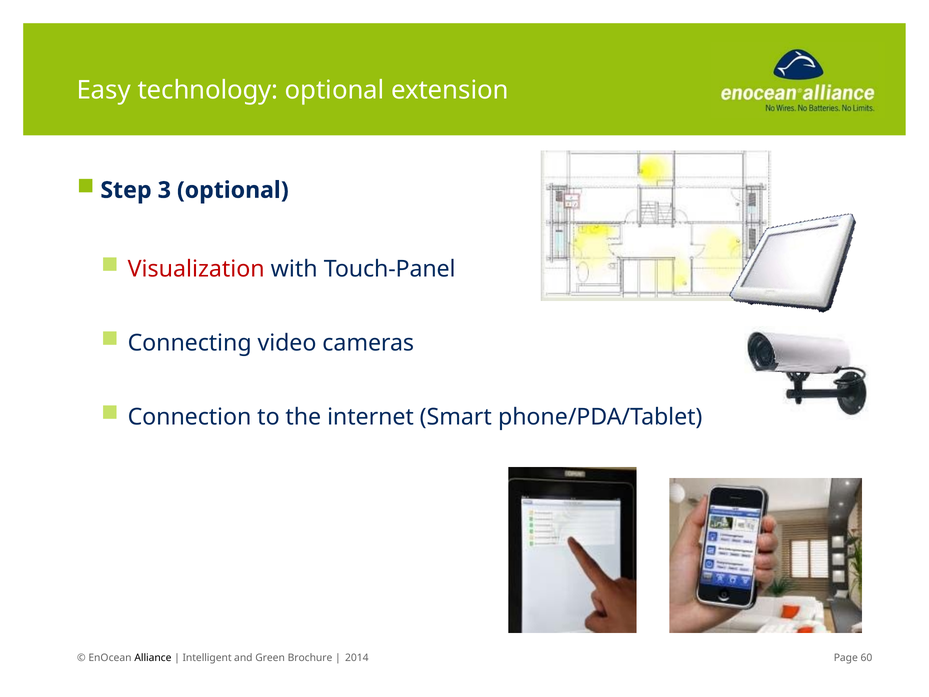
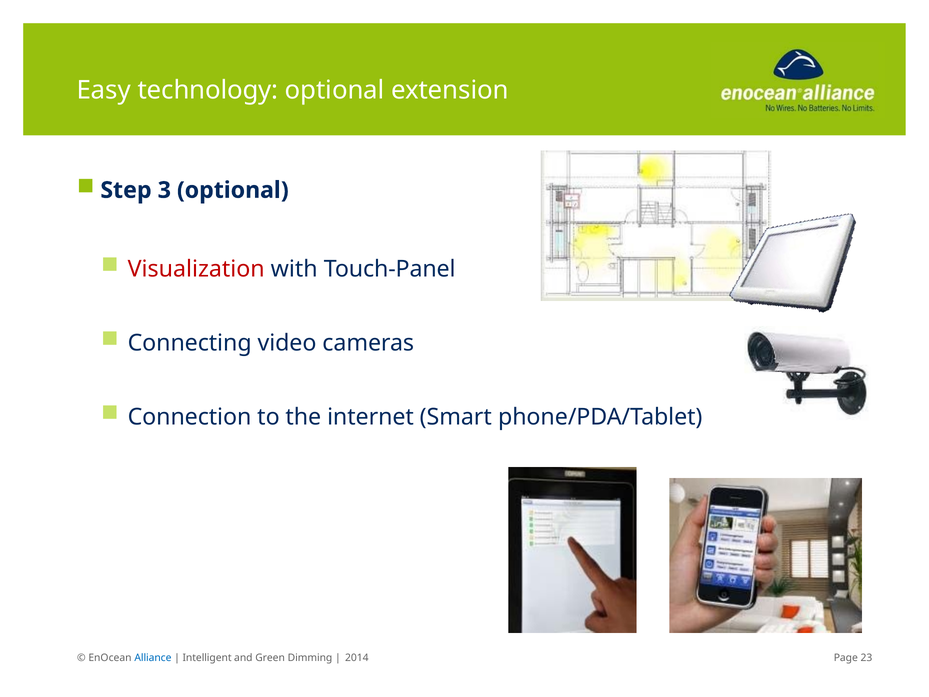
Alliance colour: black -> blue (153, 658)
Brochure: Brochure -> Dimming (310, 658)
60: 60 -> 23 (866, 658)
